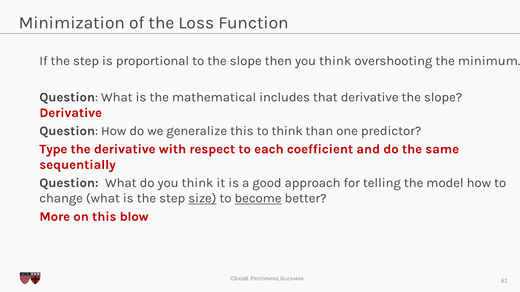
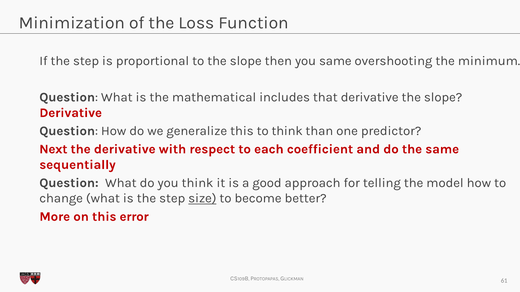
then you think: think -> same (335, 61)
Type: Type -> Next (53, 149)
become underline: present -> none (258, 199)
blow: blow -> error (134, 217)
